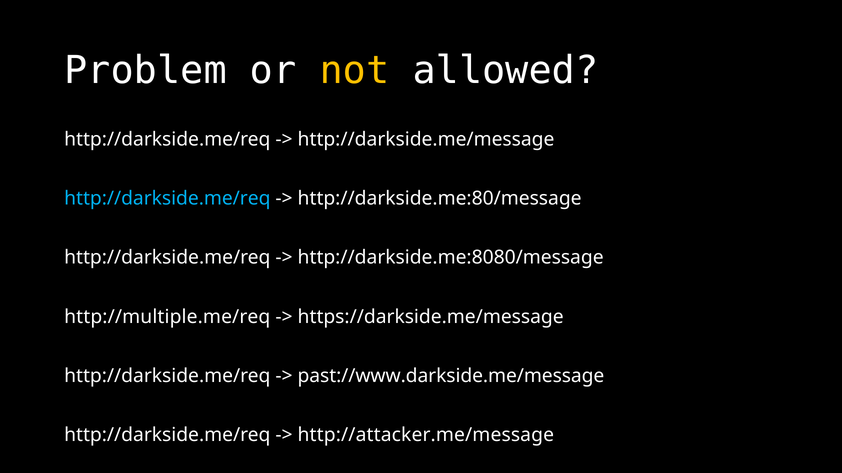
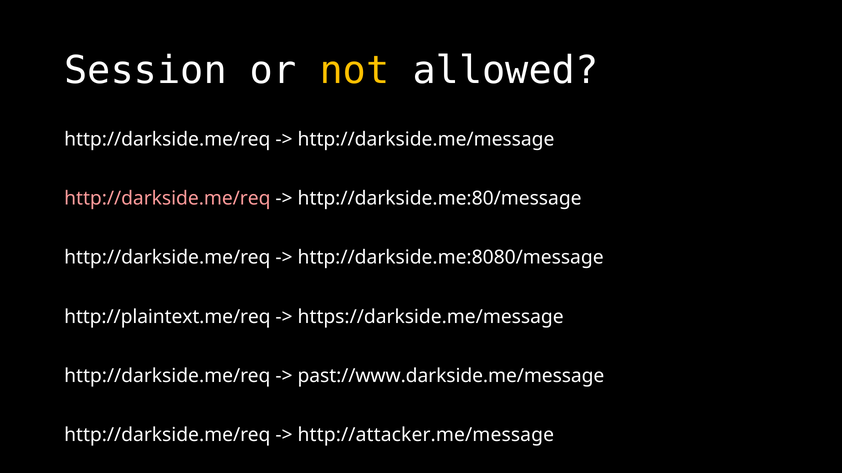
Problem: Problem -> Session (145, 71)
http://darkside.me/req colour: light blue -> pink (167, 199)
http://multiple.me/req: http://multiple.me/req -> http://plaintext.me/req (167, 317)
